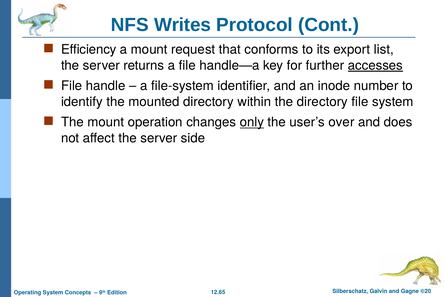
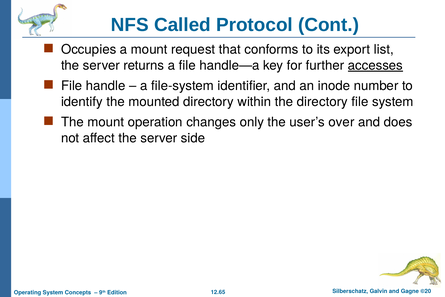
Writes: Writes -> Called (182, 25)
Efficiency: Efficiency -> Occupies (89, 50)
only underline: present -> none (252, 122)
